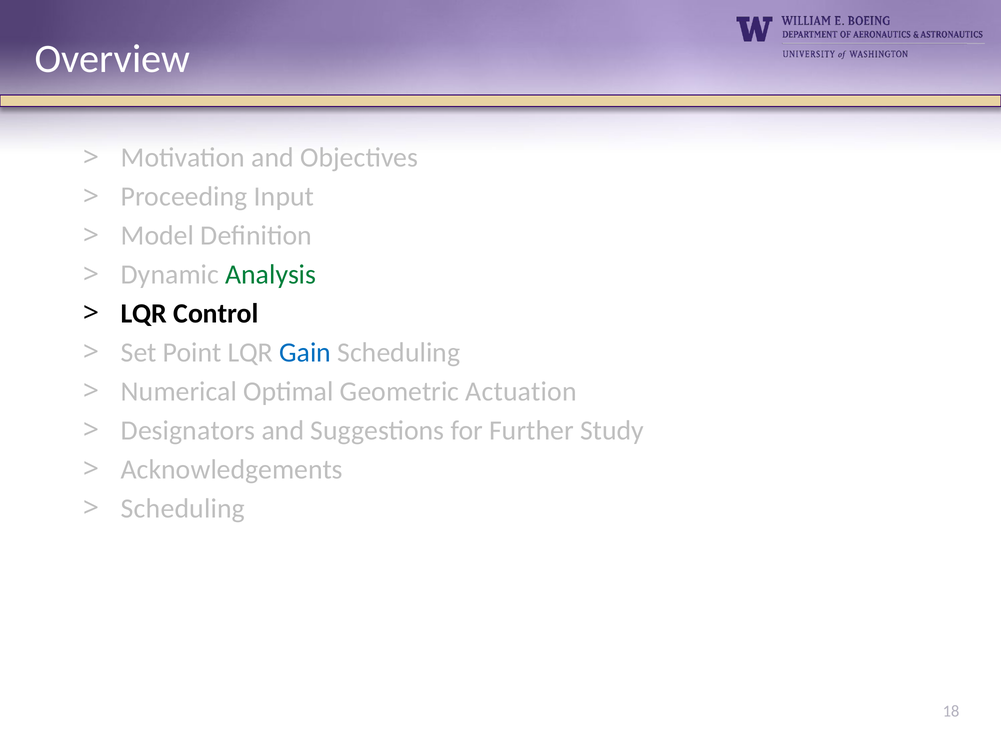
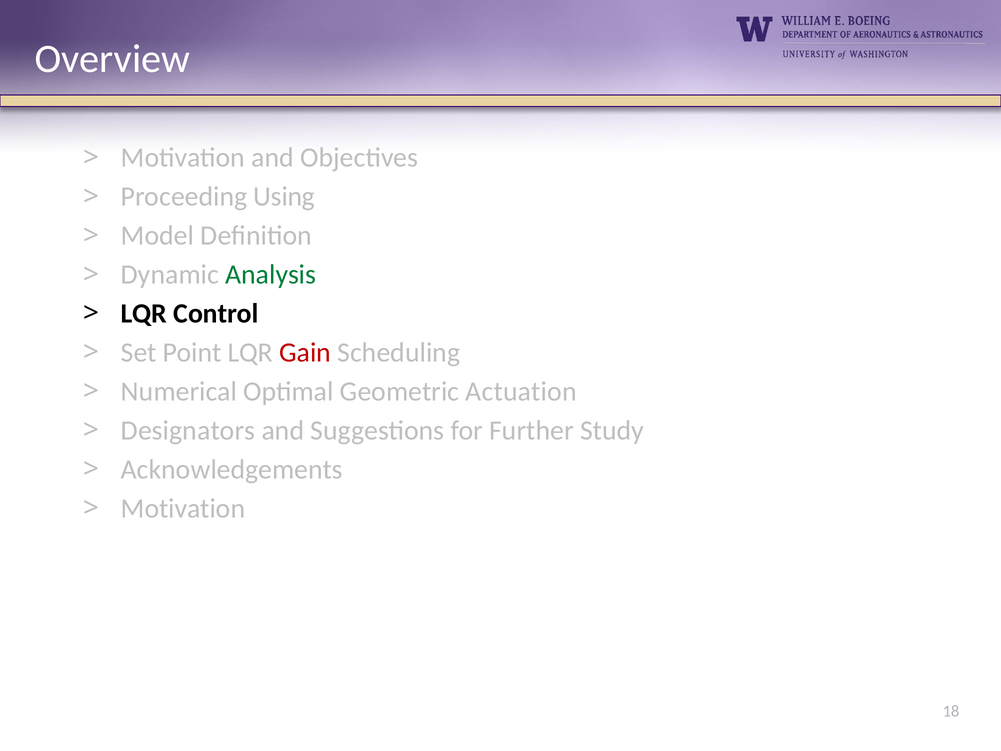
Input: Input -> Using (284, 197)
Gain colour: blue -> red (305, 352)
Scheduling: Scheduling -> Motivation (183, 508)
